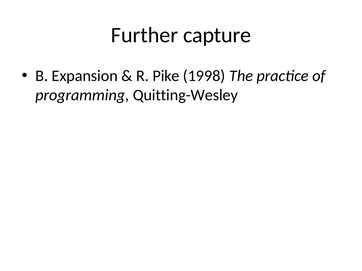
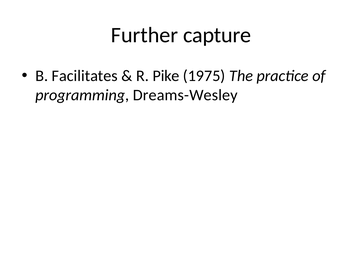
Expansion: Expansion -> Facilitates (85, 76)
1998: 1998 -> 1975 (204, 76)
Quitting-Wesley: Quitting-Wesley -> Dreams-Wesley (185, 95)
